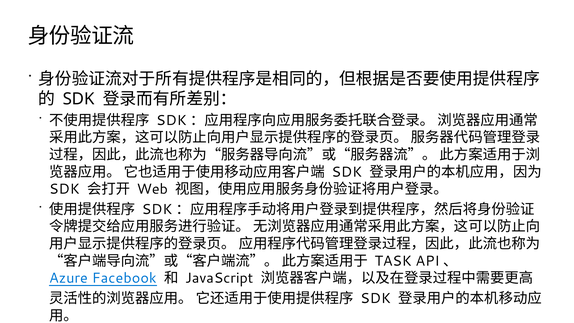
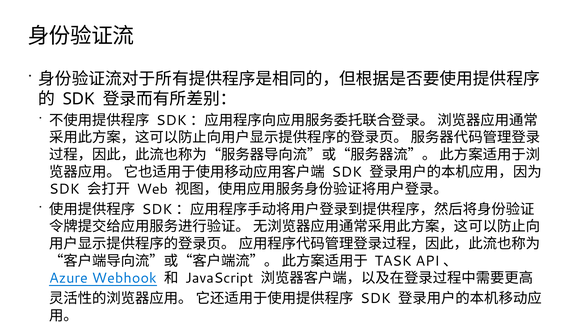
Facebook: Facebook -> Webhook (124, 278)
